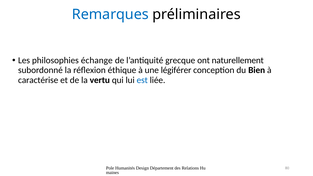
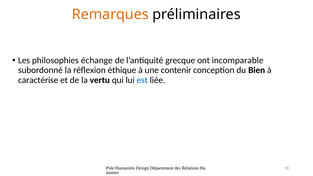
Remarques colour: blue -> orange (110, 14)
naturellement: naturellement -> incomparable (238, 60)
légiférer: légiférer -> contenir (176, 70)
